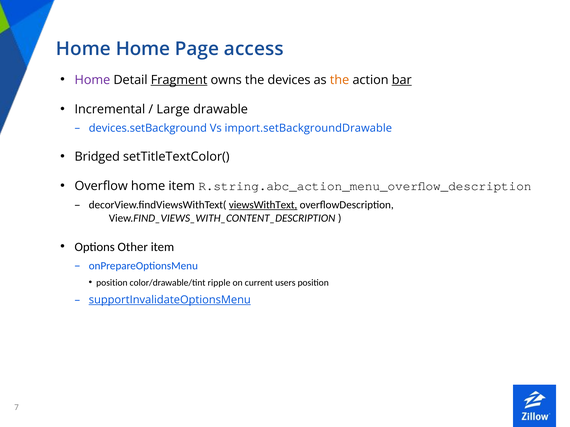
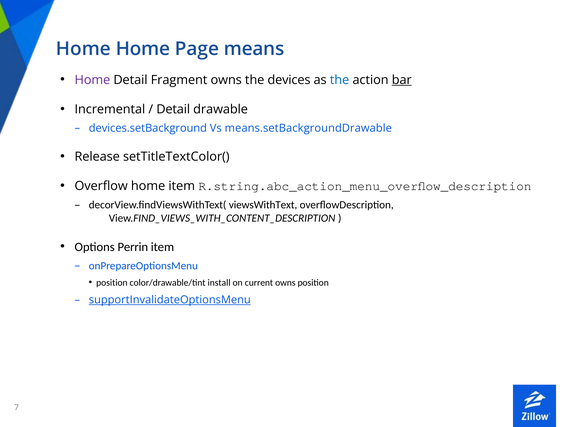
access: access -> means (254, 49)
Fragment underline: present -> none (179, 80)
the colour: orange -> blue (340, 80)
Large: Large -> Detail (173, 109)
import.setBackgroundDrawable: import.setBackgroundDrawable -> means.setBackgroundDrawable (308, 128)
Bridged: Bridged -> Release (97, 157)
viewsWithText underline: present -> none (263, 205)
Other: Other -> Perrin (133, 247)
ripple: ripple -> install (219, 283)
current users: users -> owns (285, 283)
